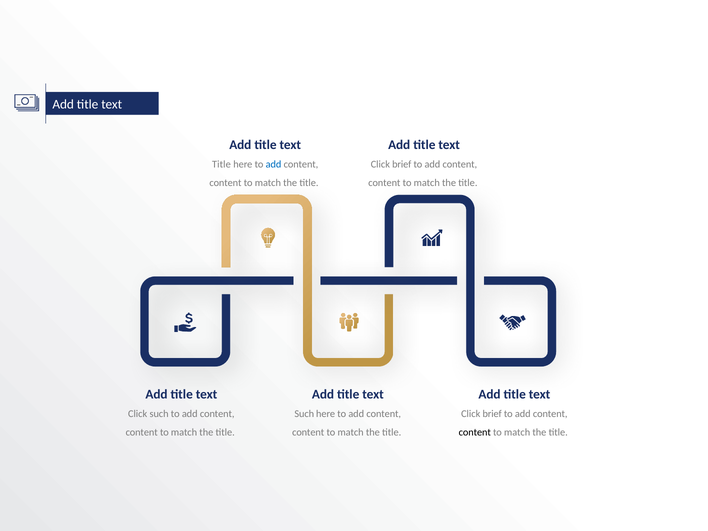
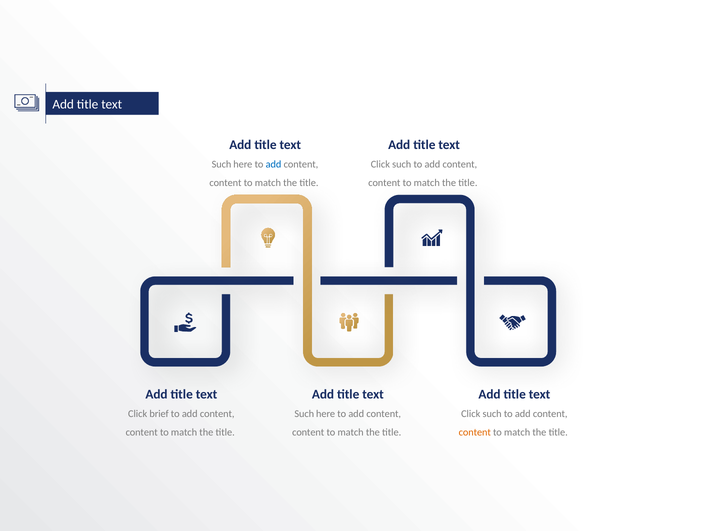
Title: Title -> Such (222, 164)
brief: brief -> such (402, 164)
Click such: such -> brief (159, 414)
brief: brief -> such (492, 414)
content colour: black -> orange (475, 432)
